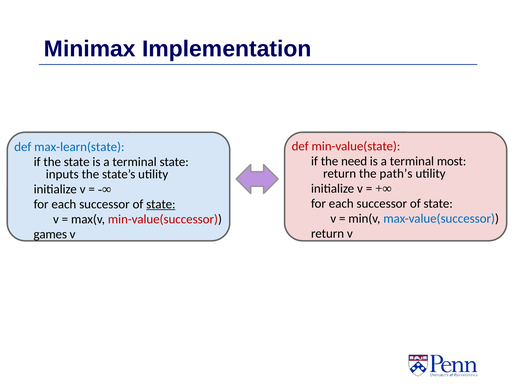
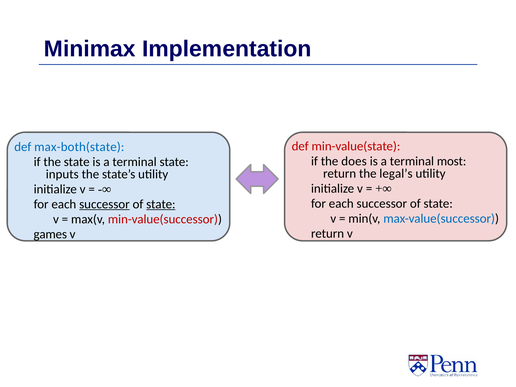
max-learn(state: max-learn(state -> max-both(state (79, 147)
need: need -> does (354, 161)
path’s: path’s -> legal’s (396, 174)
successor underline: none -> present (104, 204)
